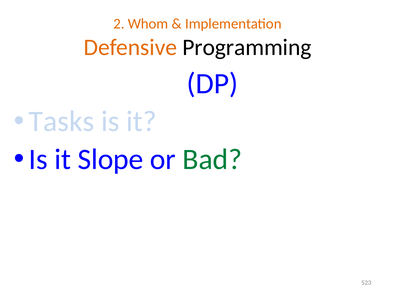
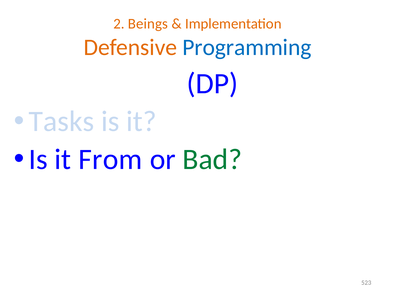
Whom: Whom -> Beings (148, 24)
Programming colour: black -> blue (247, 47)
Slope: Slope -> From (110, 159)
